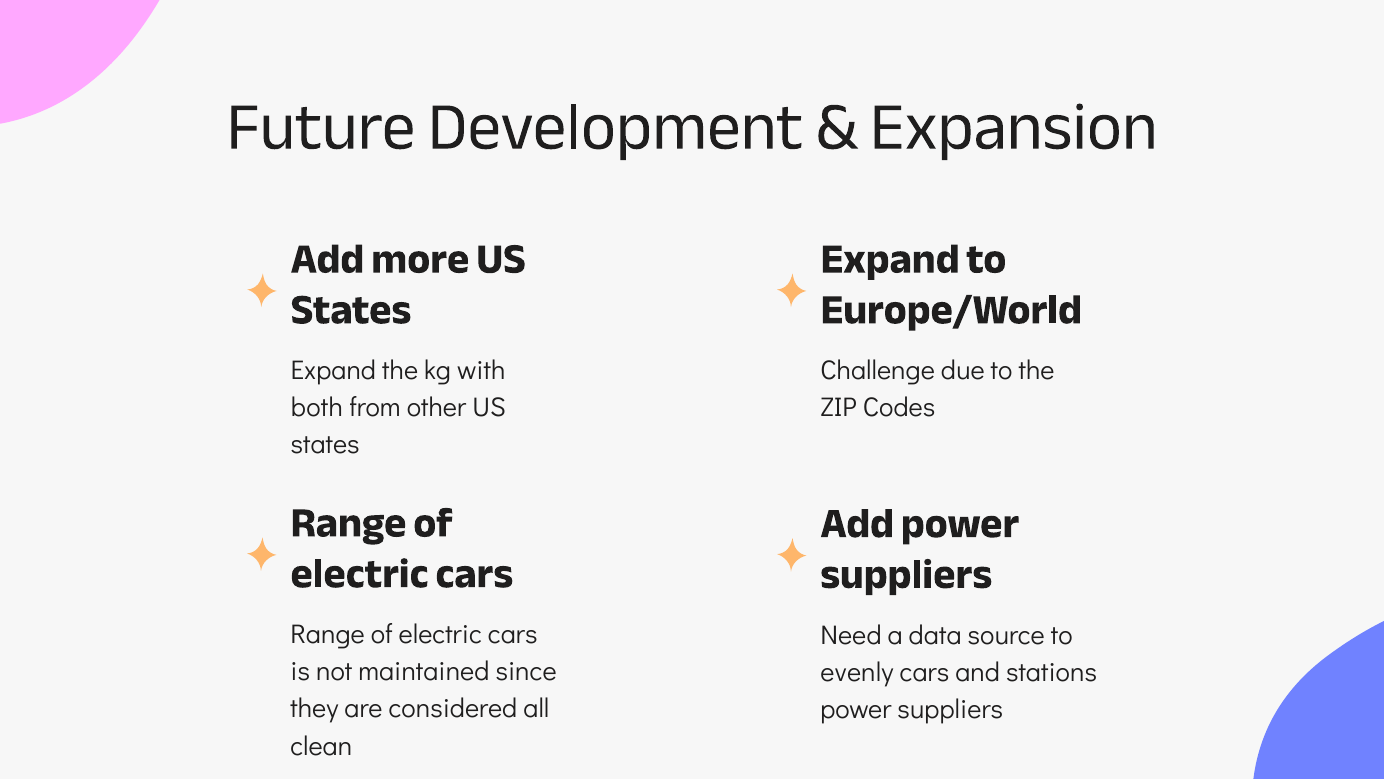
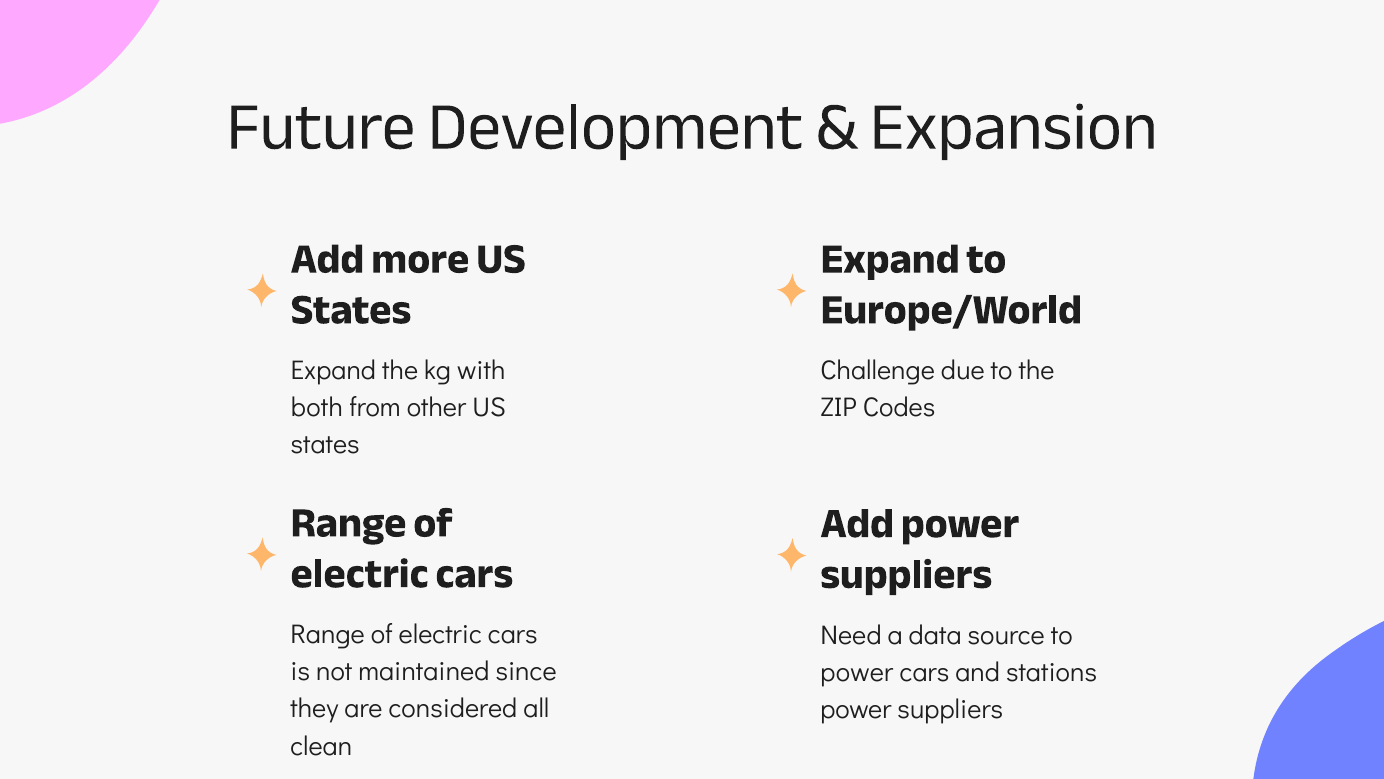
evenly: evenly -> power (857, 672)
